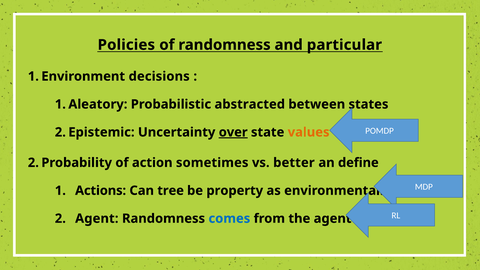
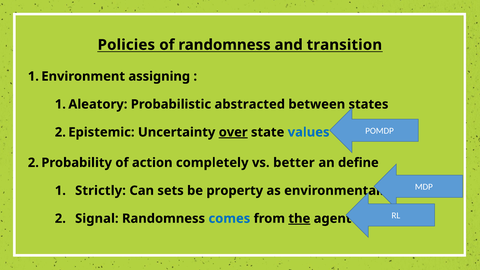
particular: particular -> transition (344, 45)
decisions: decisions -> assigning (159, 76)
values colour: orange -> blue (309, 132)
sometimes: sometimes -> completely (212, 163)
Actions: Actions -> Strictly (100, 191)
tree: tree -> sets (171, 191)
Agent: Agent -> Signal (97, 219)
the underline: none -> present (299, 219)
